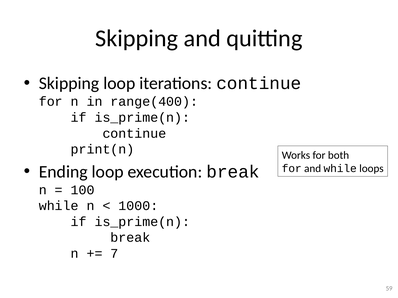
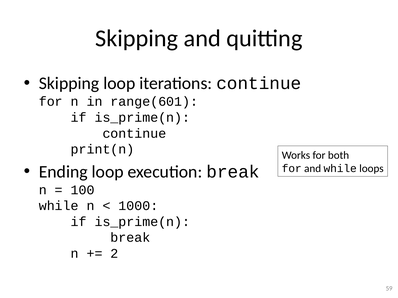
range(400: range(400 -> range(601 (154, 102)
7: 7 -> 2 (114, 254)
